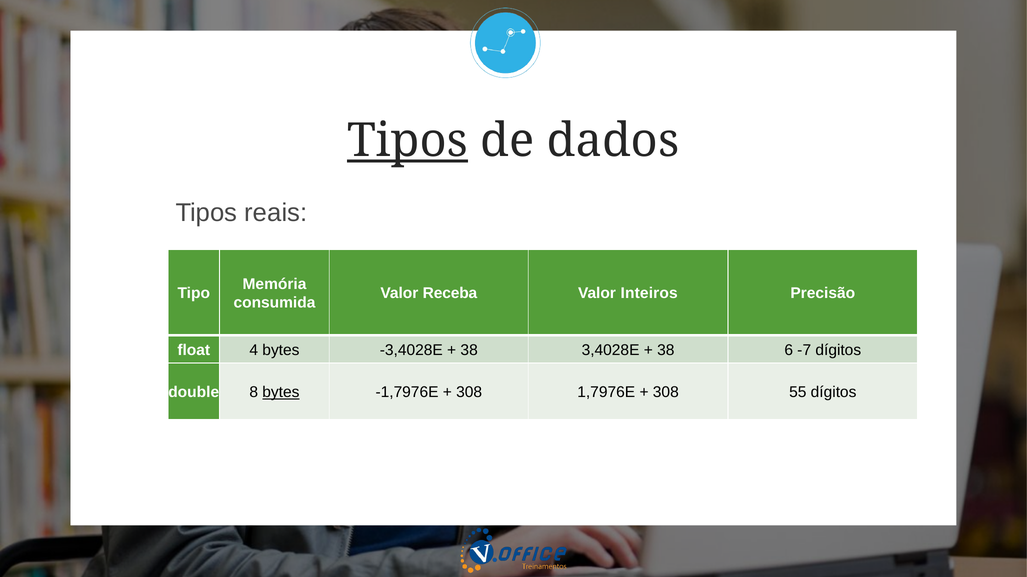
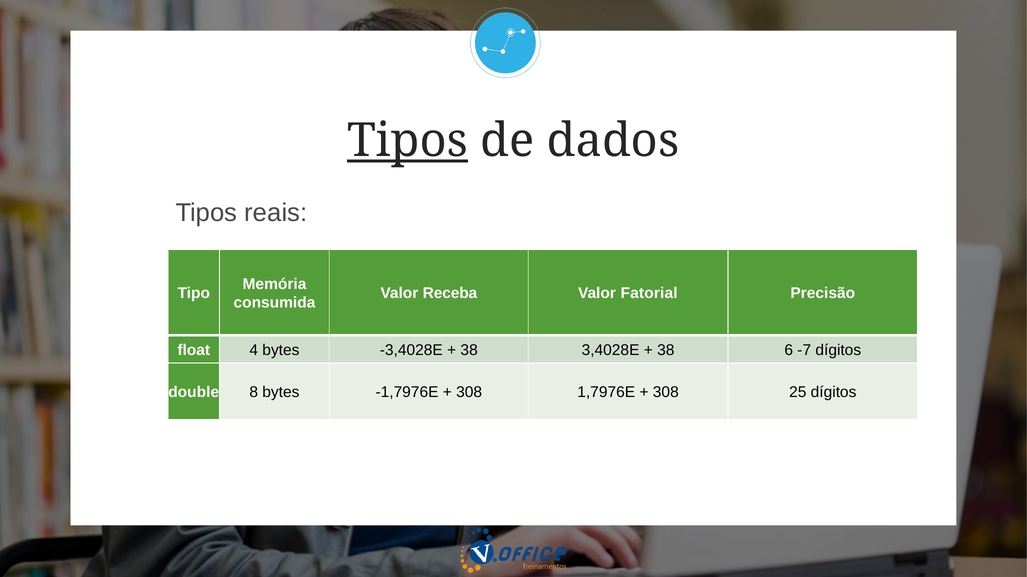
Inteiros: Inteiros -> Fatorial (649, 294)
bytes underline: present -> none (281, 393)
55: 55 -> 25 (798, 393)
